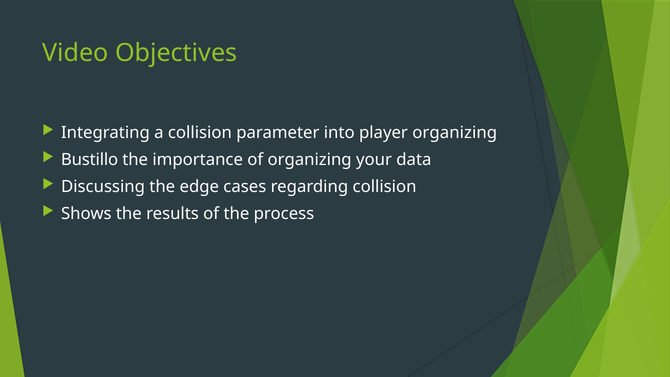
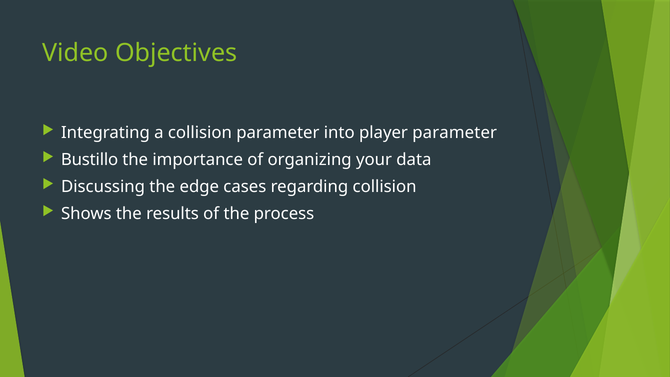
player organizing: organizing -> parameter (455, 132)
